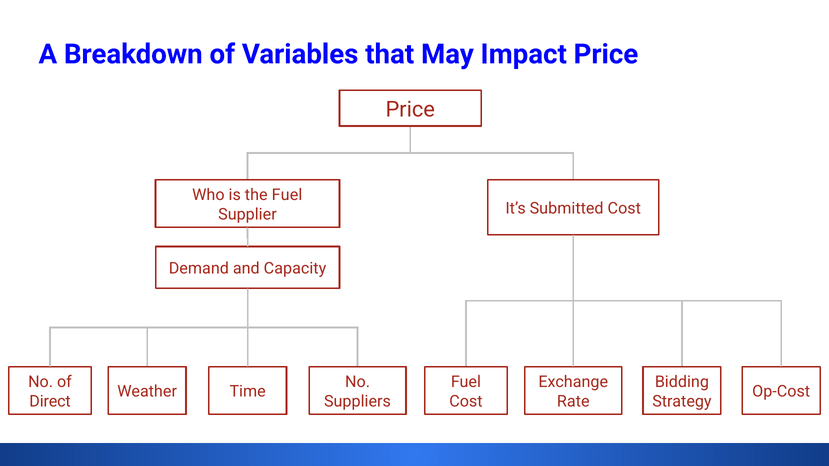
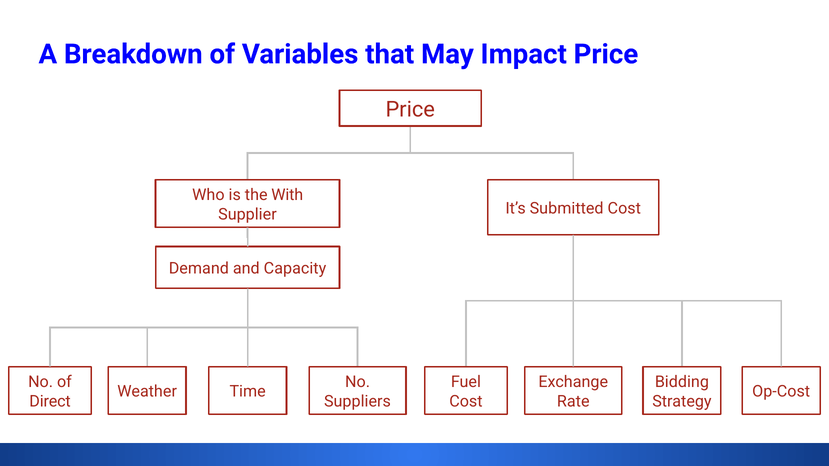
the Fuel: Fuel -> With (287, 195)
